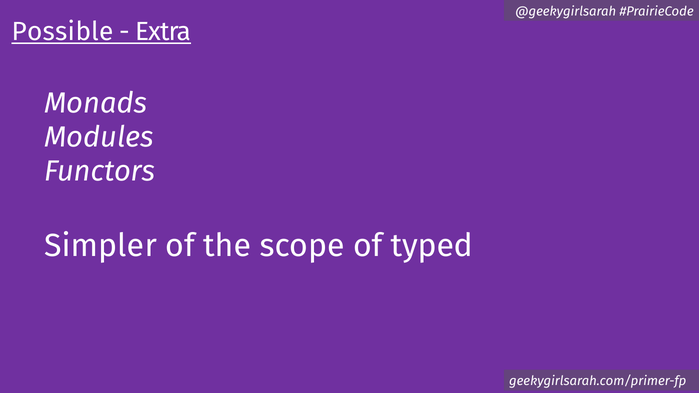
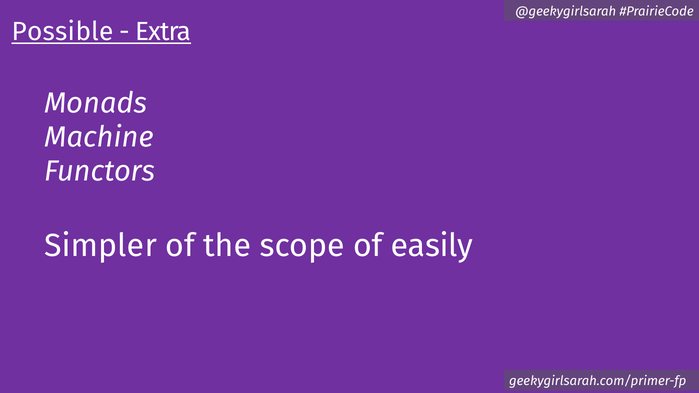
Modules: Modules -> Machine (99, 137)
typed: typed -> easily (432, 246)
